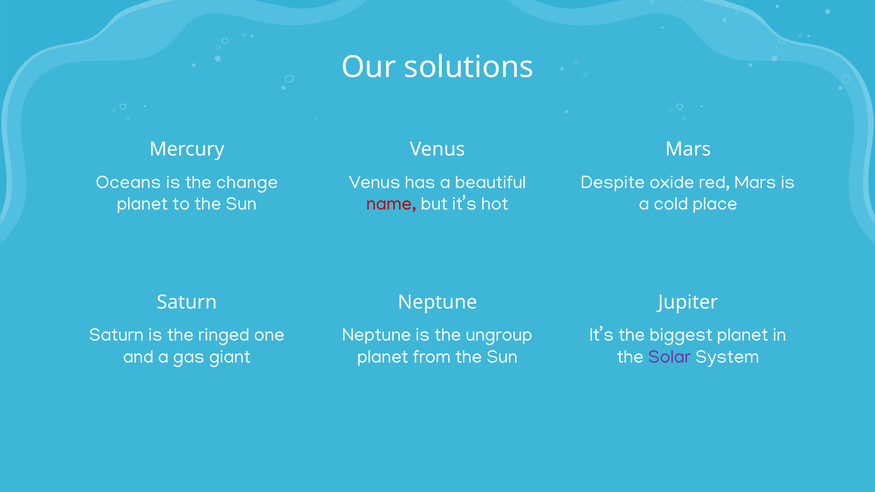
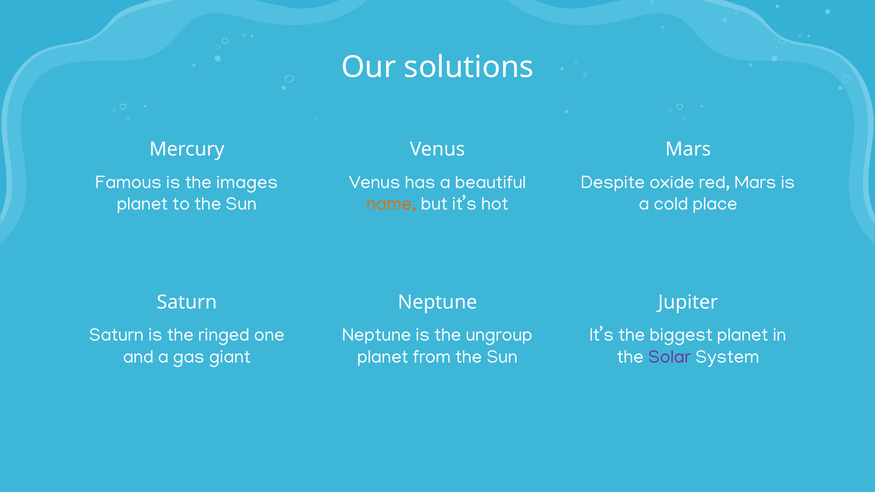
Oceans: Oceans -> Famous (129, 182)
change: change -> images (247, 182)
name colour: red -> orange (391, 204)
